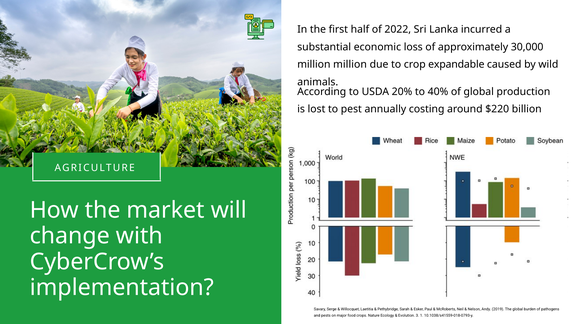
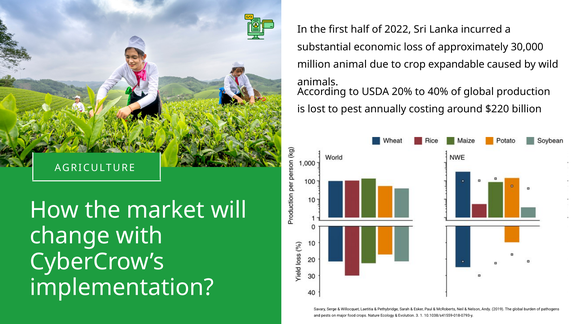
million million: million -> animal (350, 65)
